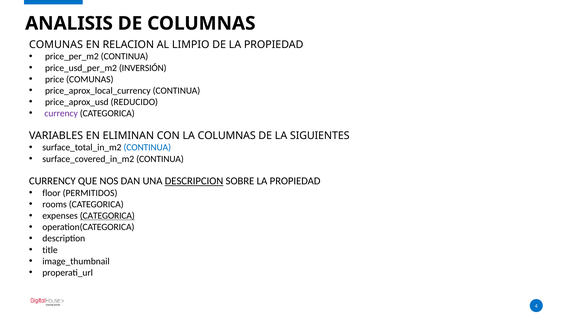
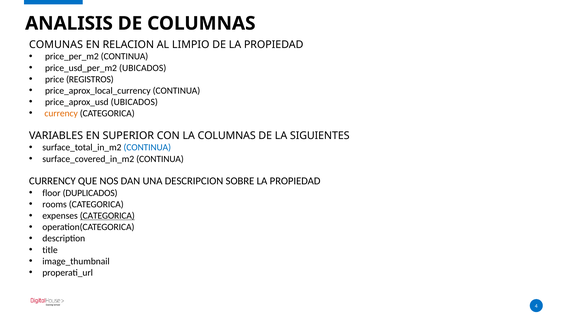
price_usd_per_m2 INVERSIÓN: INVERSIÓN -> UBICADOS (143, 68)
price COMUNAS: COMUNAS -> REGISTROS (90, 79)
price_aprox_usd REDUCIDO: REDUCIDO -> UBICADOS (134, 102)
currency colour: purple -> orange (61, 113)
ELIMINAN: ELIMINAN -> SUPERIOR (128, 135)
DESCRIPCION underline: present -> none (194, 181)
PERMITIDOS: PERMITIDOS -> DUPLICADOS (90, 193)
